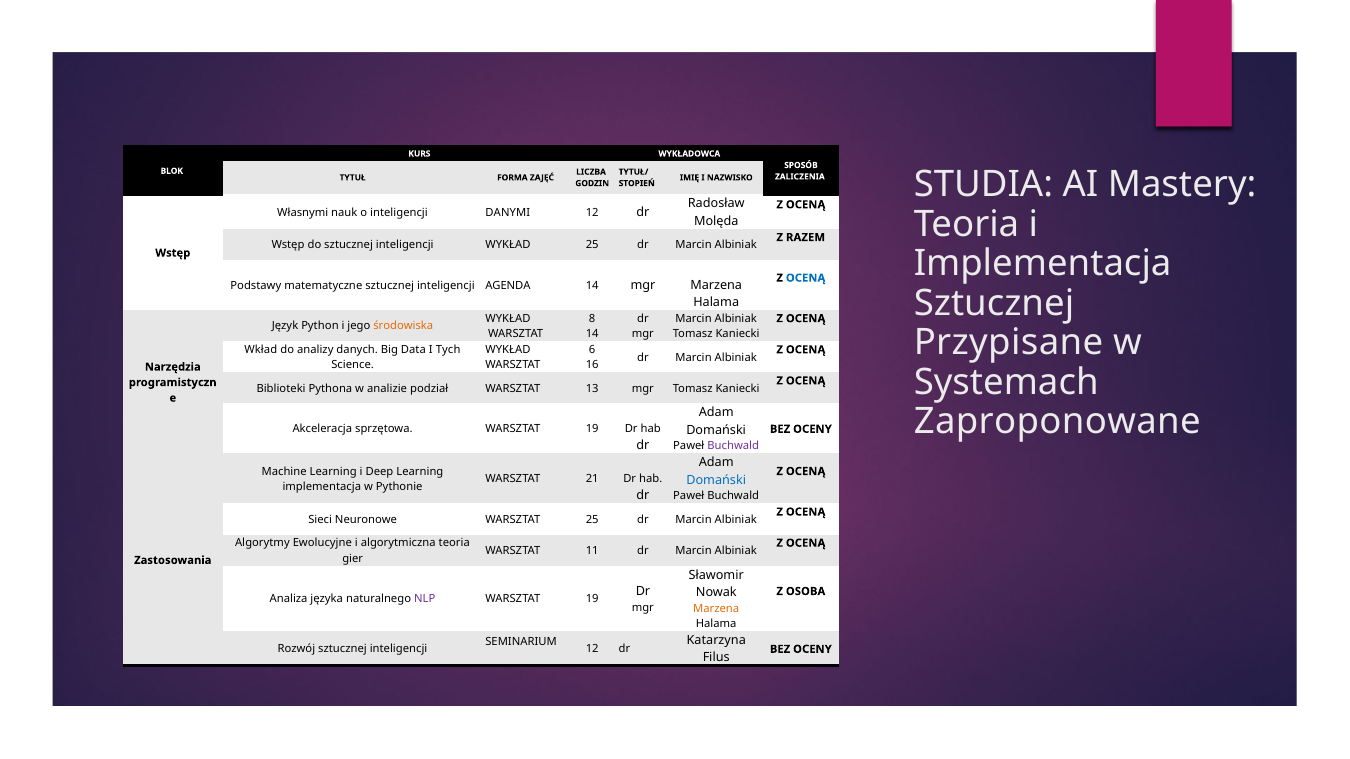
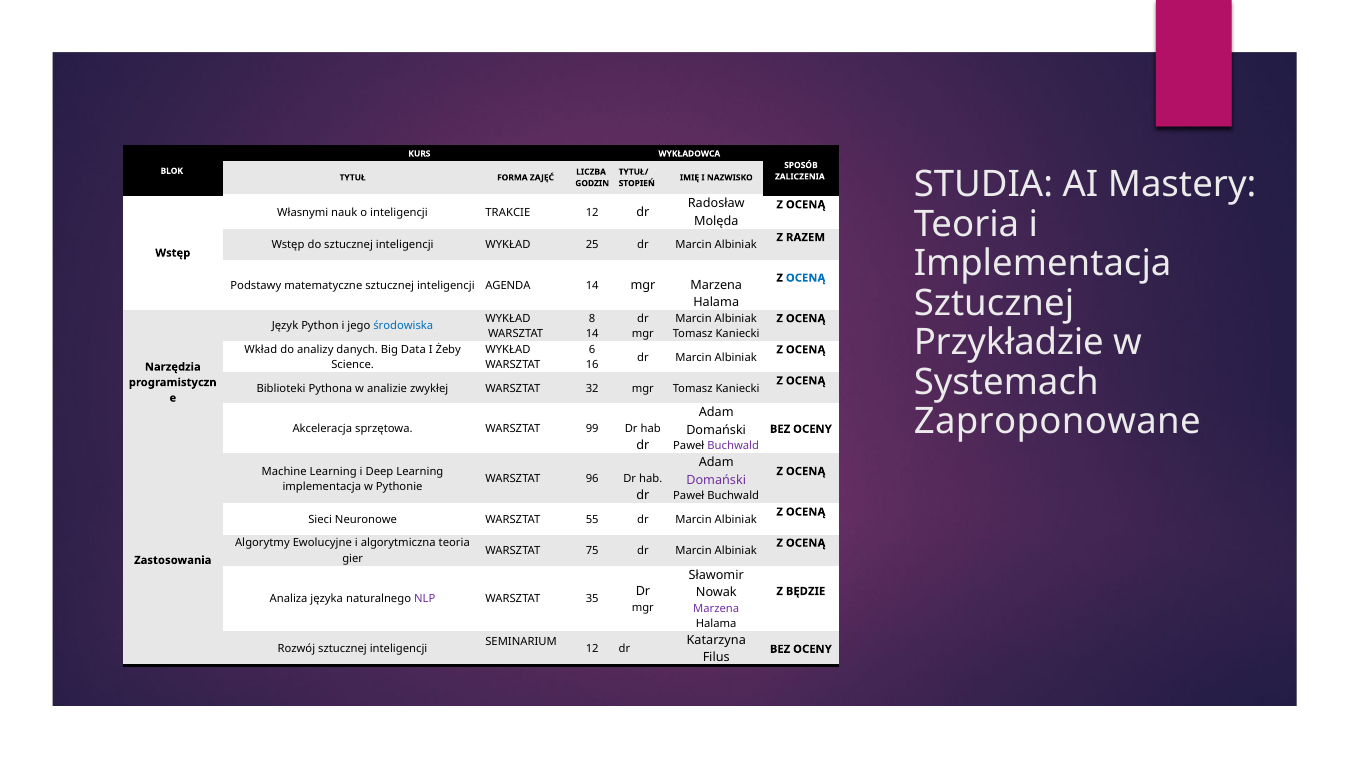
DANYMI: DANYMI -> TRAKCIE (508, 212)
środowiska colour: orange -> blue (403, 326)
Przypisane: Przypisane -> Przykładzie (1009, 343)
Tych: Tych -> Żeby (448, 350)
podział: podział -> zwykłej (429, 389)
13: 13 -> 32 (592, 389)
sprzętowa WARSZTAT 19: 19 -> 99 (592, 429)
21: 21 -> 96 (592, 479)
Domański colour: blue -> purple (716, 480)
WARSZTAT 25: 25 -> 55 (592, 520)
11: 11 -> 75 (592, 551)
OSOBA: OSOBA -> BĘDZIE (806, 592)
19: 19 -> 35 (592, 599)
Marzena colour: orange -> purple (716, 609)
